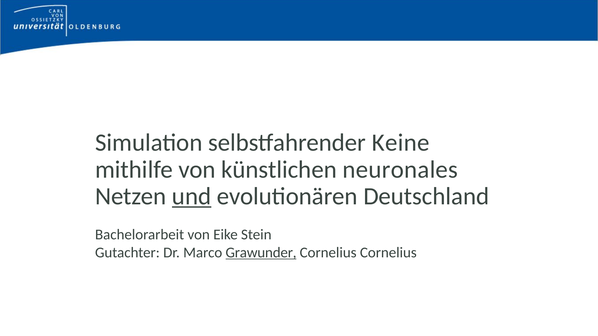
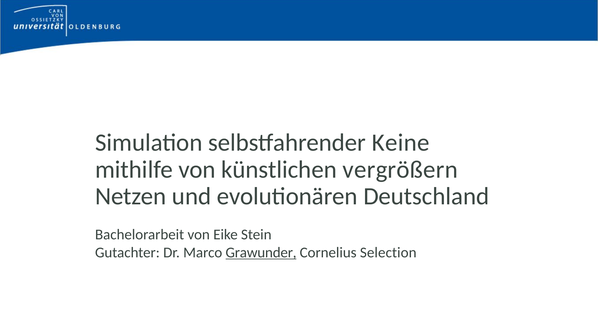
neuronales: neuronales -> vergrößern (400, 170)
und underline: present -> none (192, 197)
Cornelius Cornelius: Cornelius -> Selection (388, 253)
